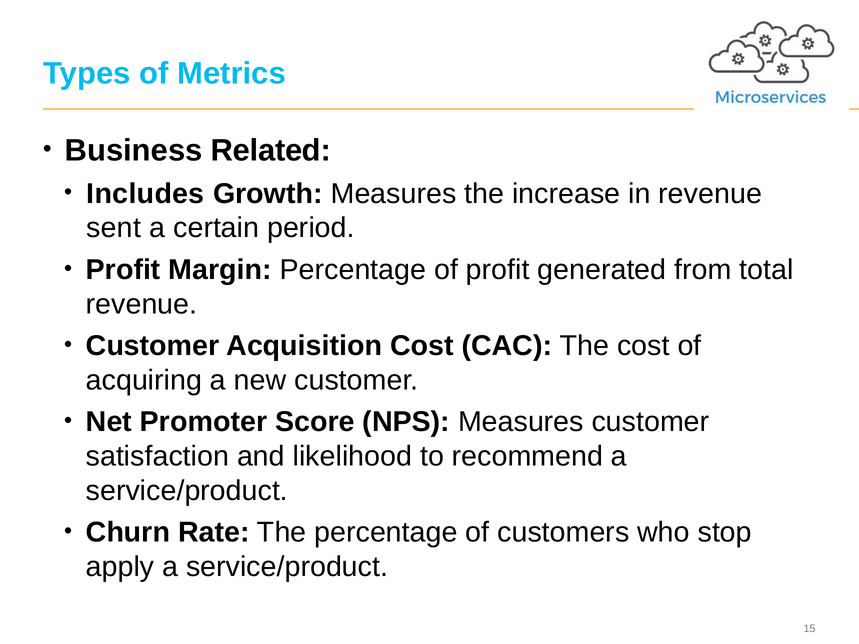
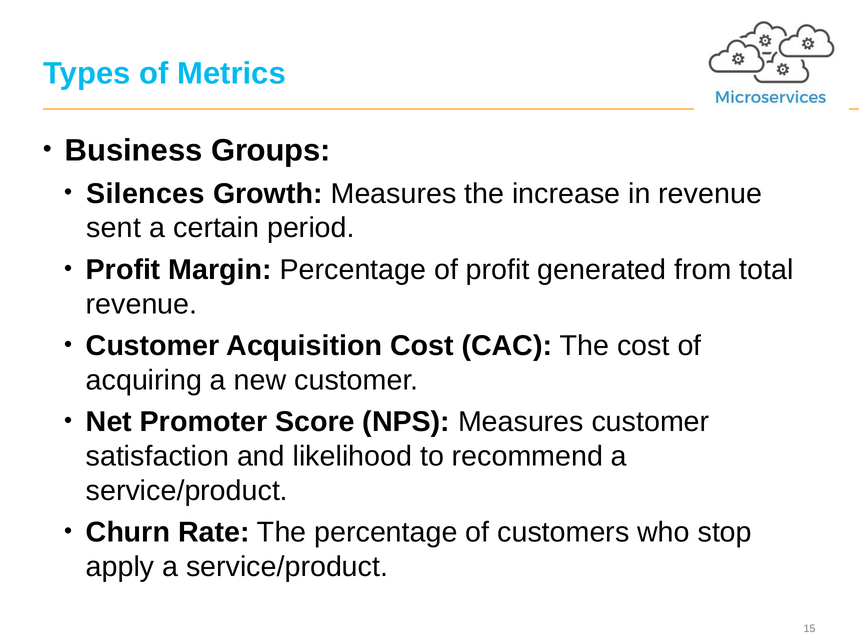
Related: Related -> Groups (271, 151)
Includes: Includes -> Silences (145, 194)
